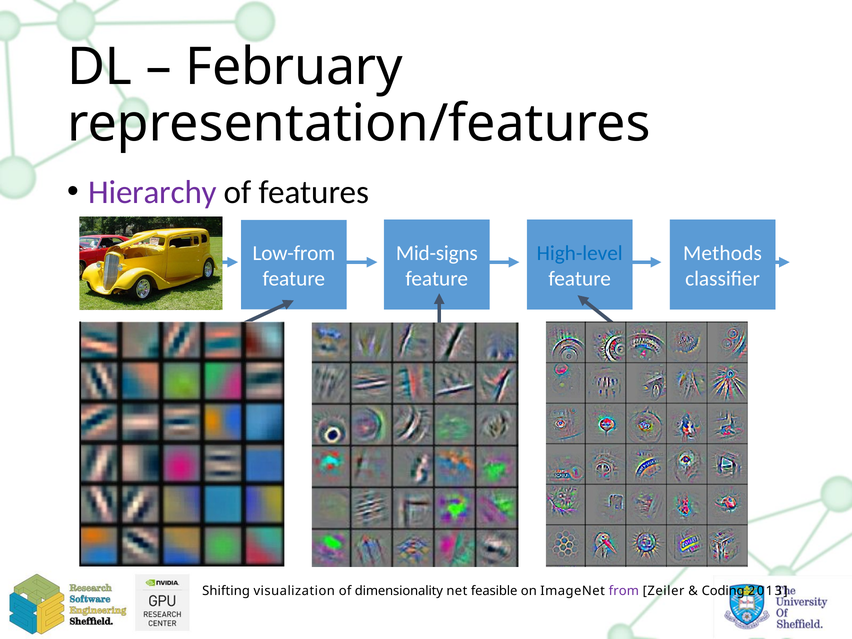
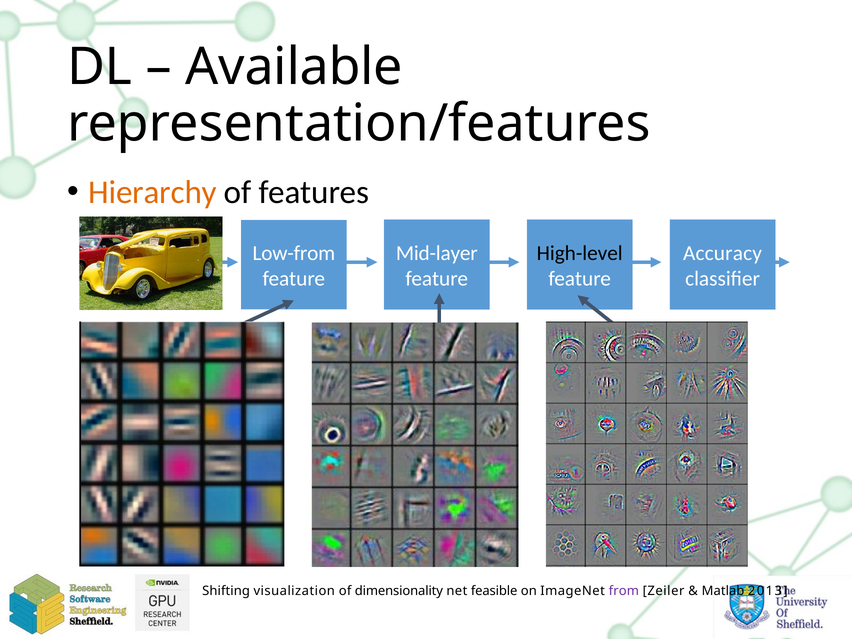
February: February -> Available (294, 67)
Hierarchy colour: purple -> orange (153, 192)
Mid-signs: Mid-signs -> Mid-layer (437, 253)
High-level colour: blue -> black (580, 253)
Methods: Methods -> Accuracy (722, 253)
Coding: Coding -> Matlab (723, 591)
